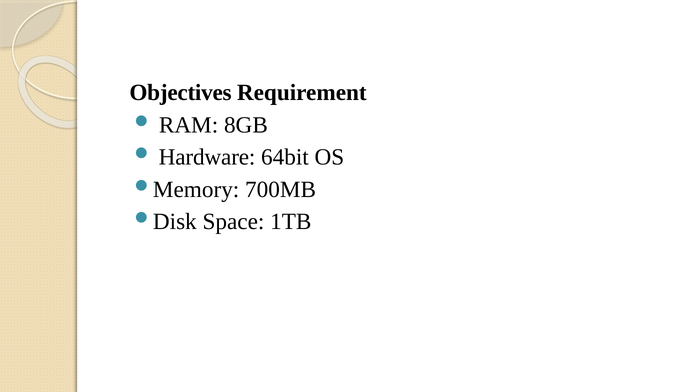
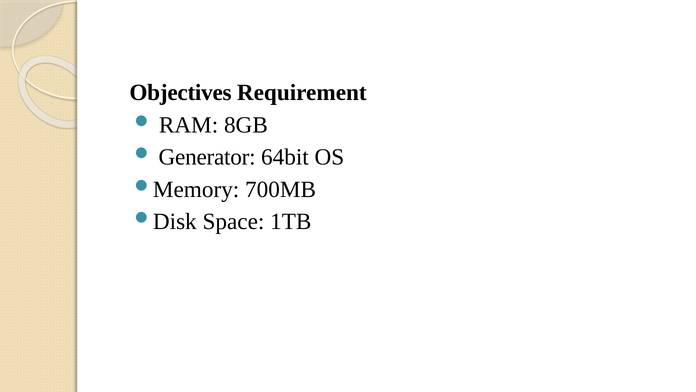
Hardware: Hardware -> Generator (207, 157)
